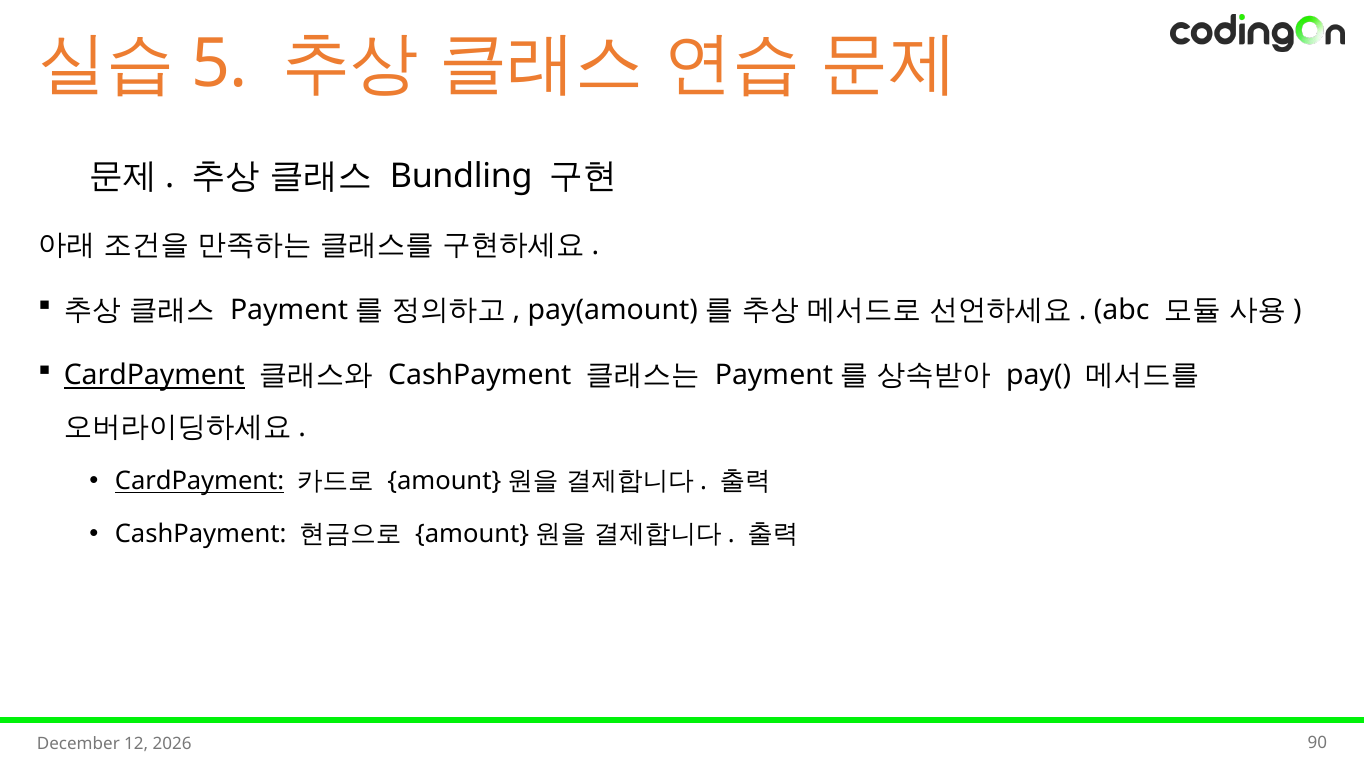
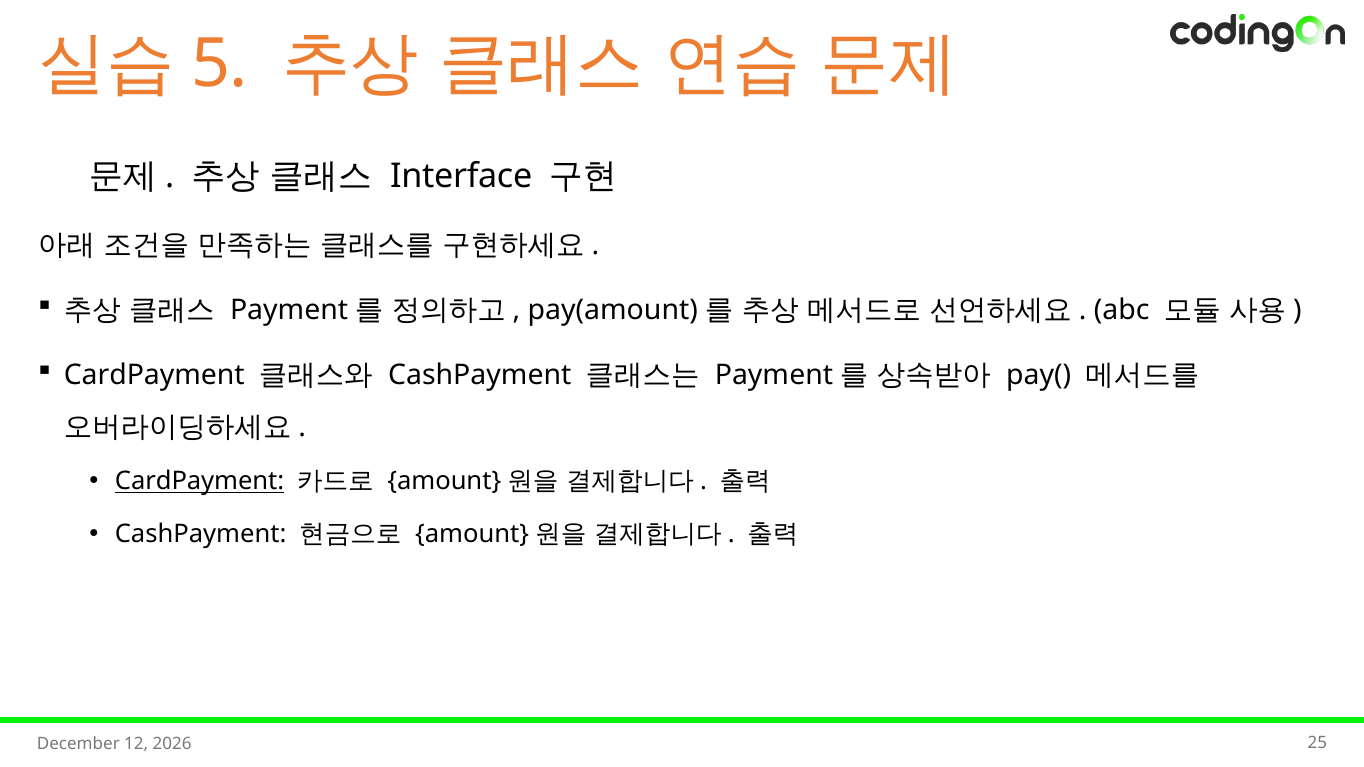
Bundling: Bundling -> Interface (461, 177)
CardPayment underline: present -> none (154, 376)
90: 90 -> 25 (1317, 743)
